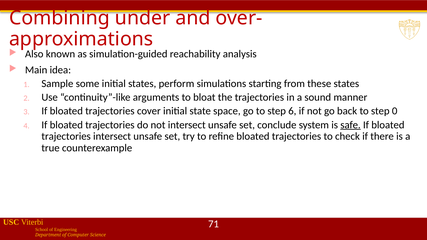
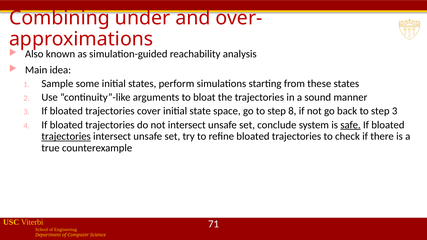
6: 6 -> 8 (292, 111)
step 0: 0 -> 3 (395, 111)
trajectories underline: none -> present (66, 136)
